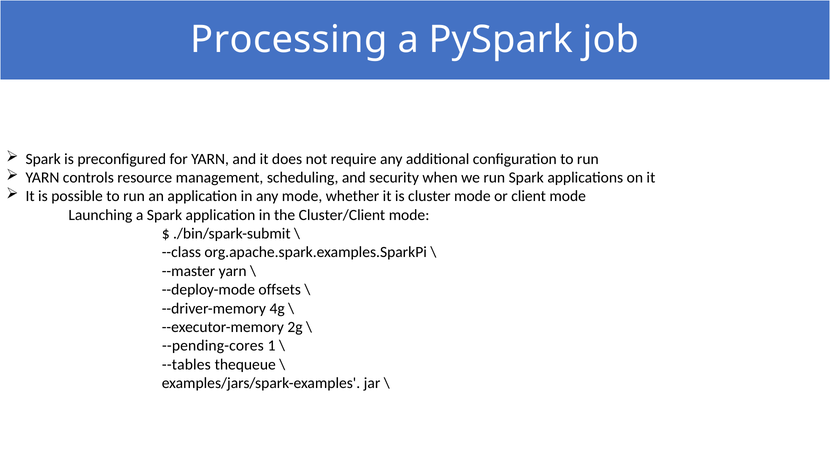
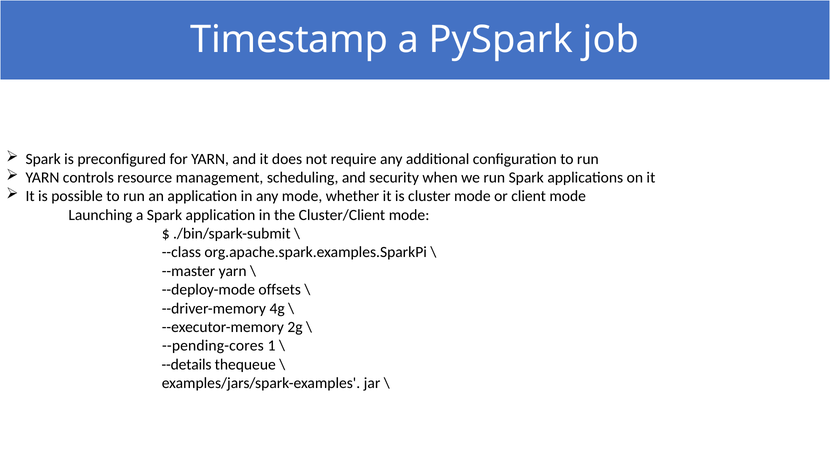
Processing: Processing -> Timestamp (289, 40)
--tables: --tables -> --details (187, 364)
